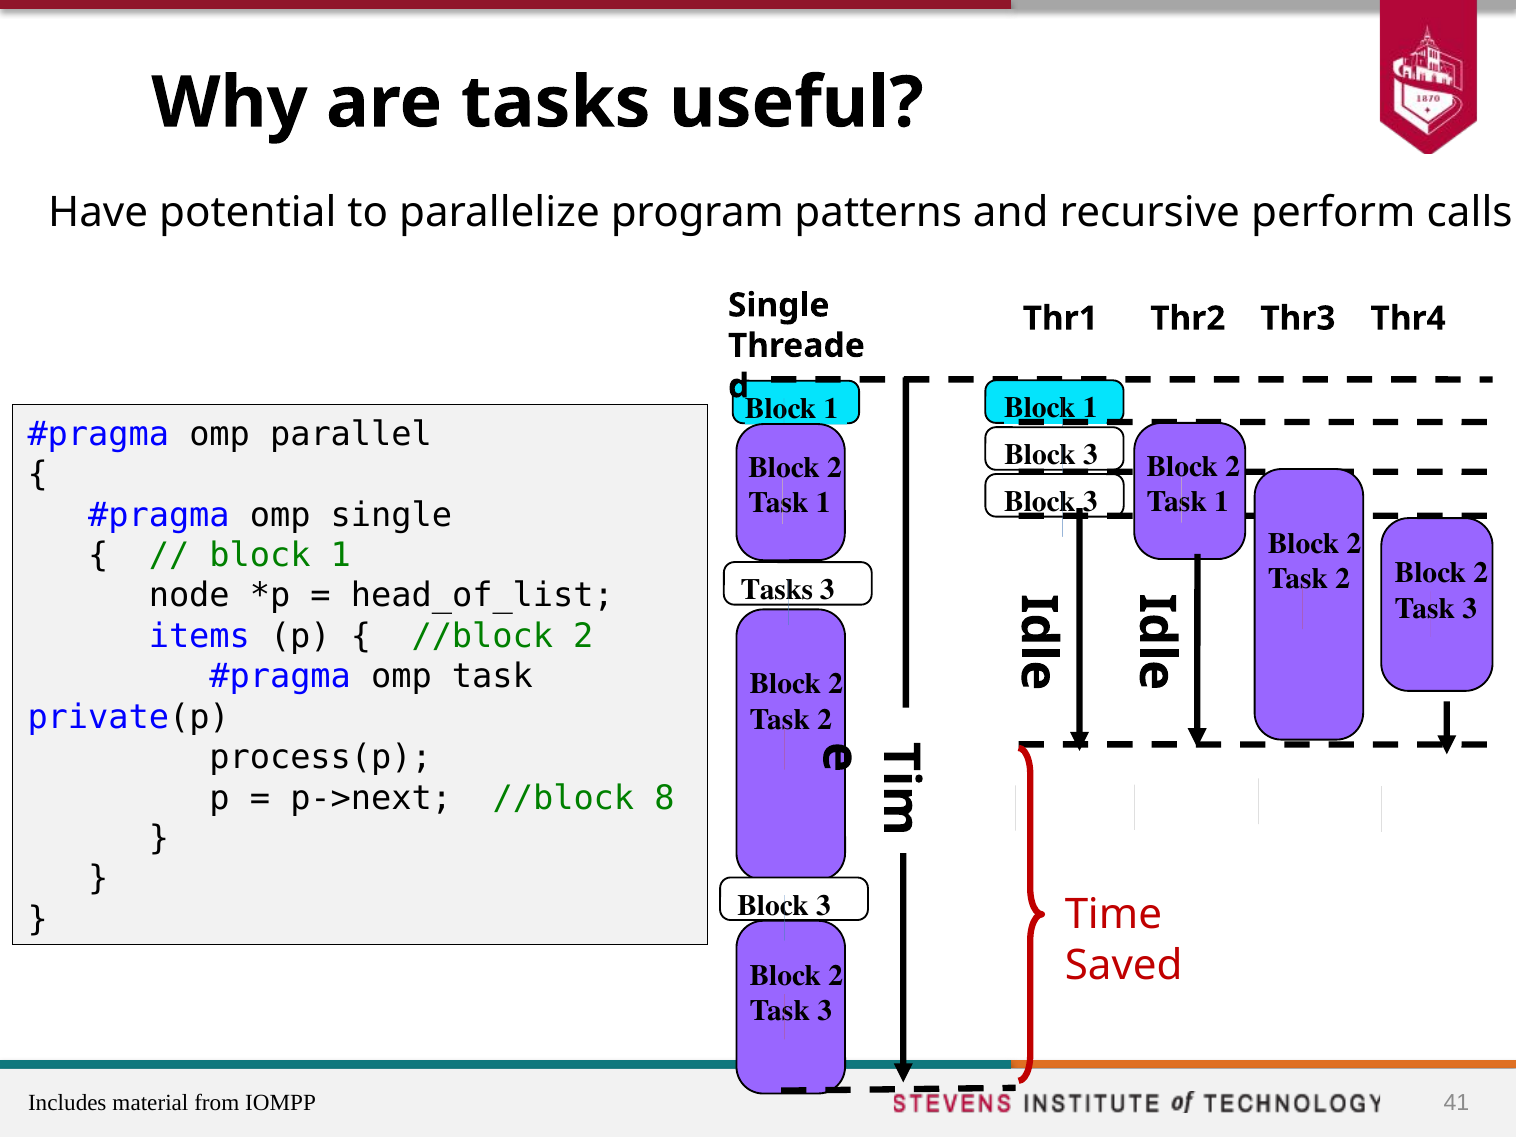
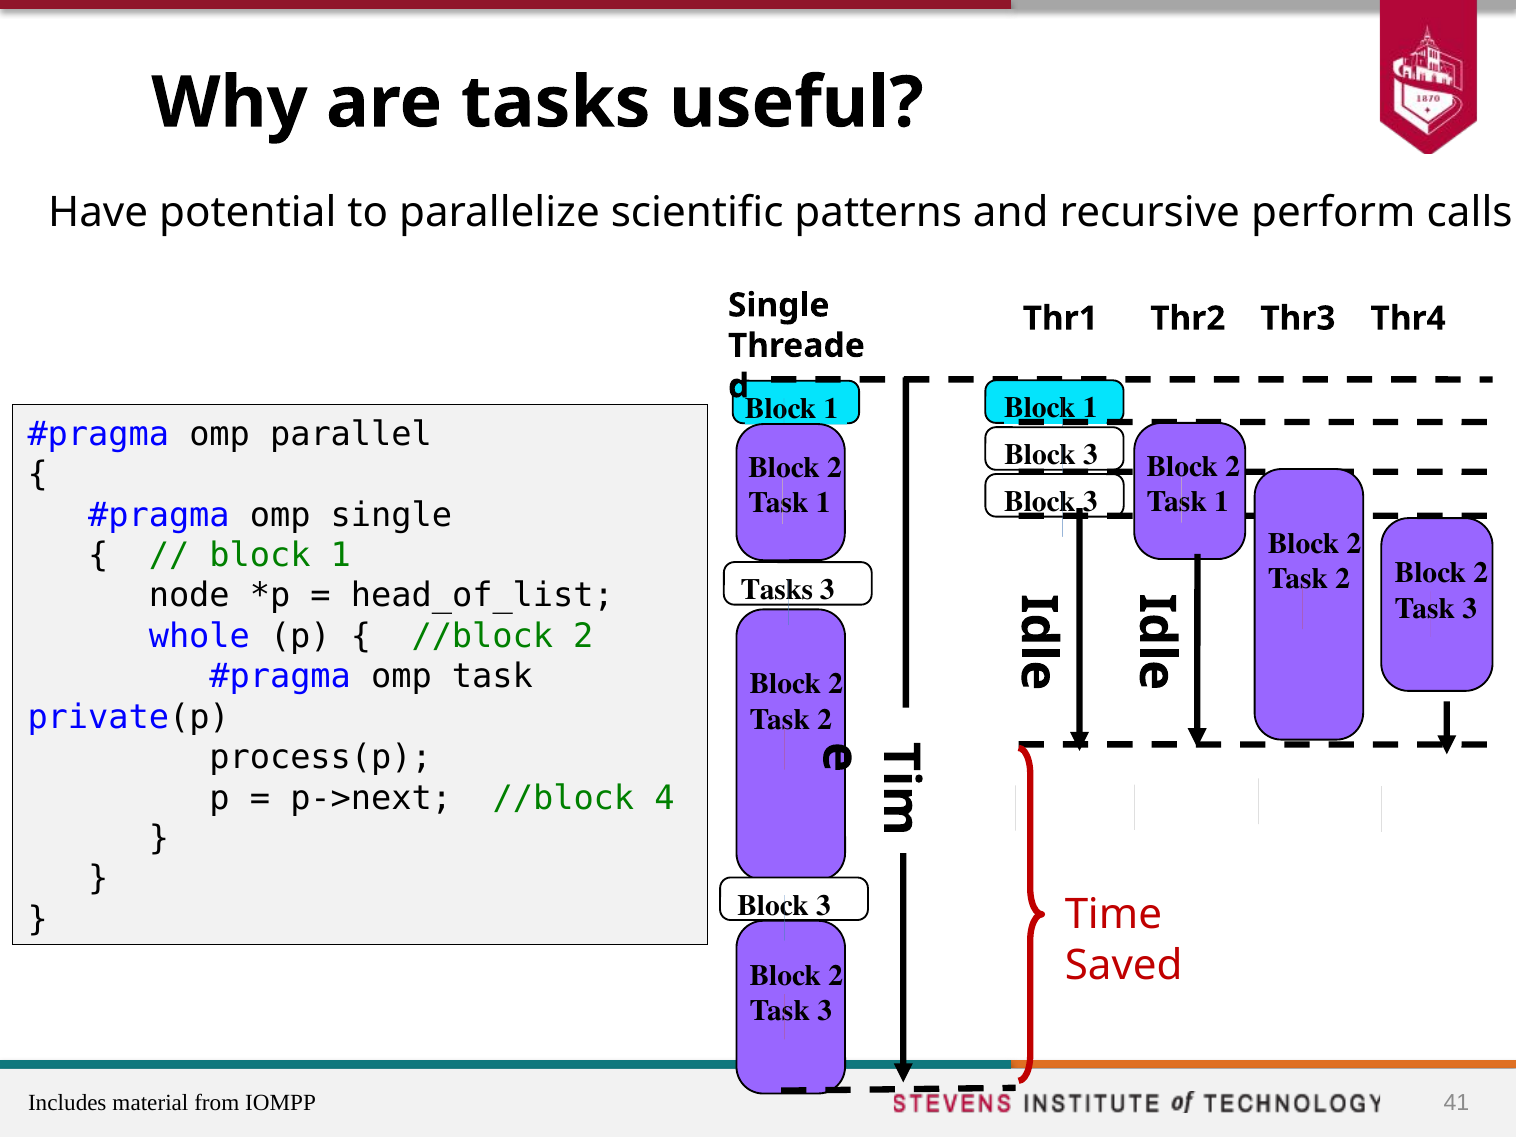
program: program -> scientific (697, 213)
items: items -> whole (199, 636)
8: 8 -> 4 (664, 798)
